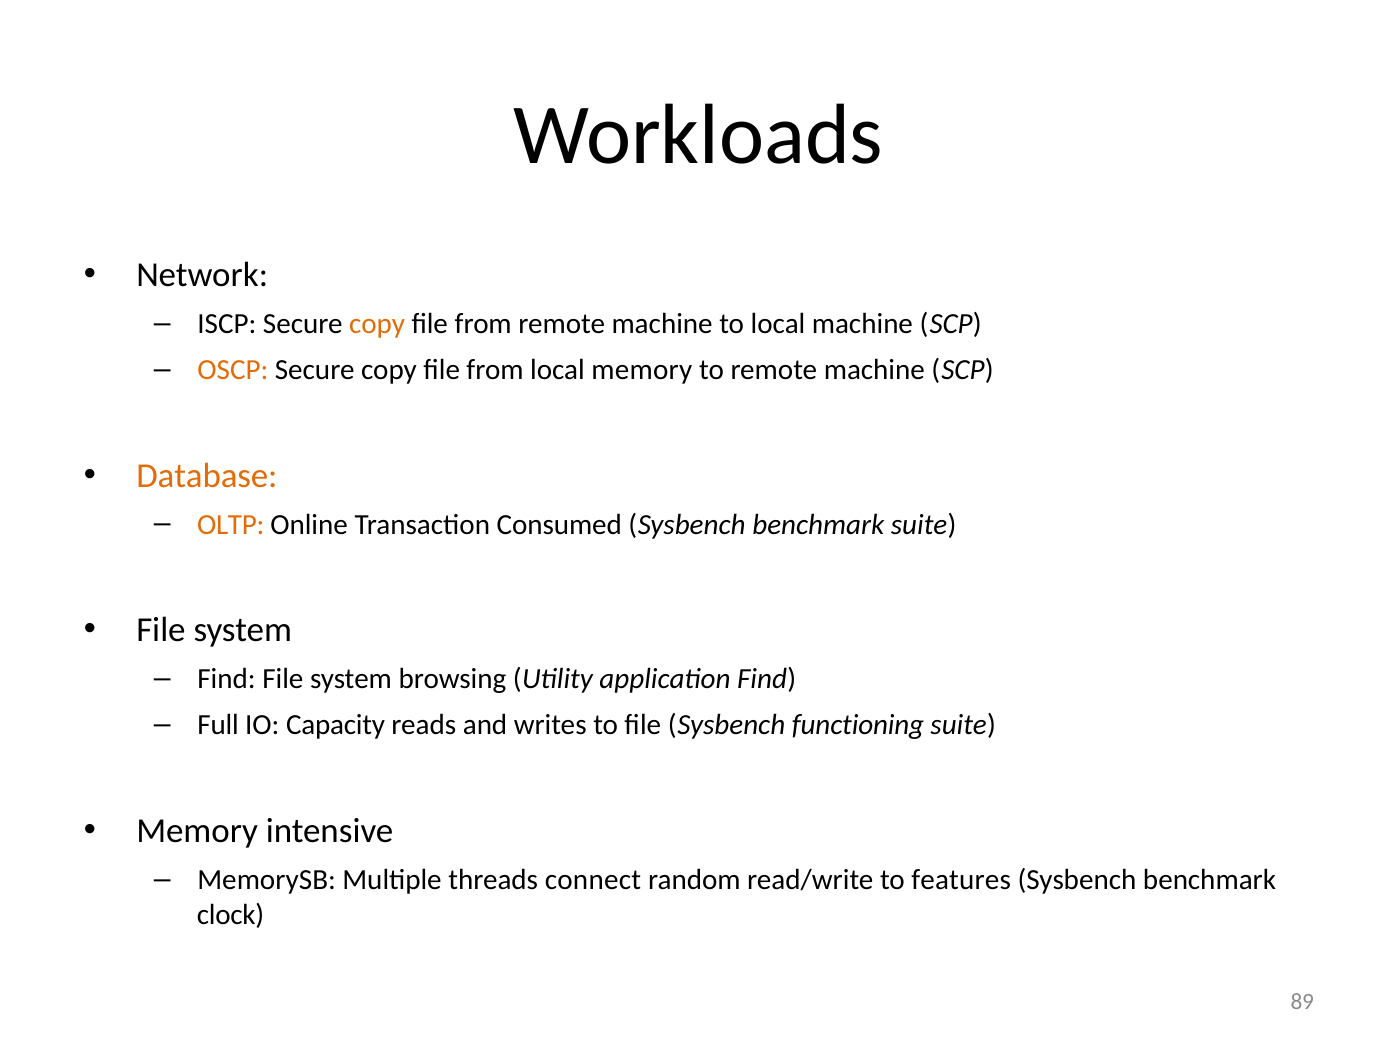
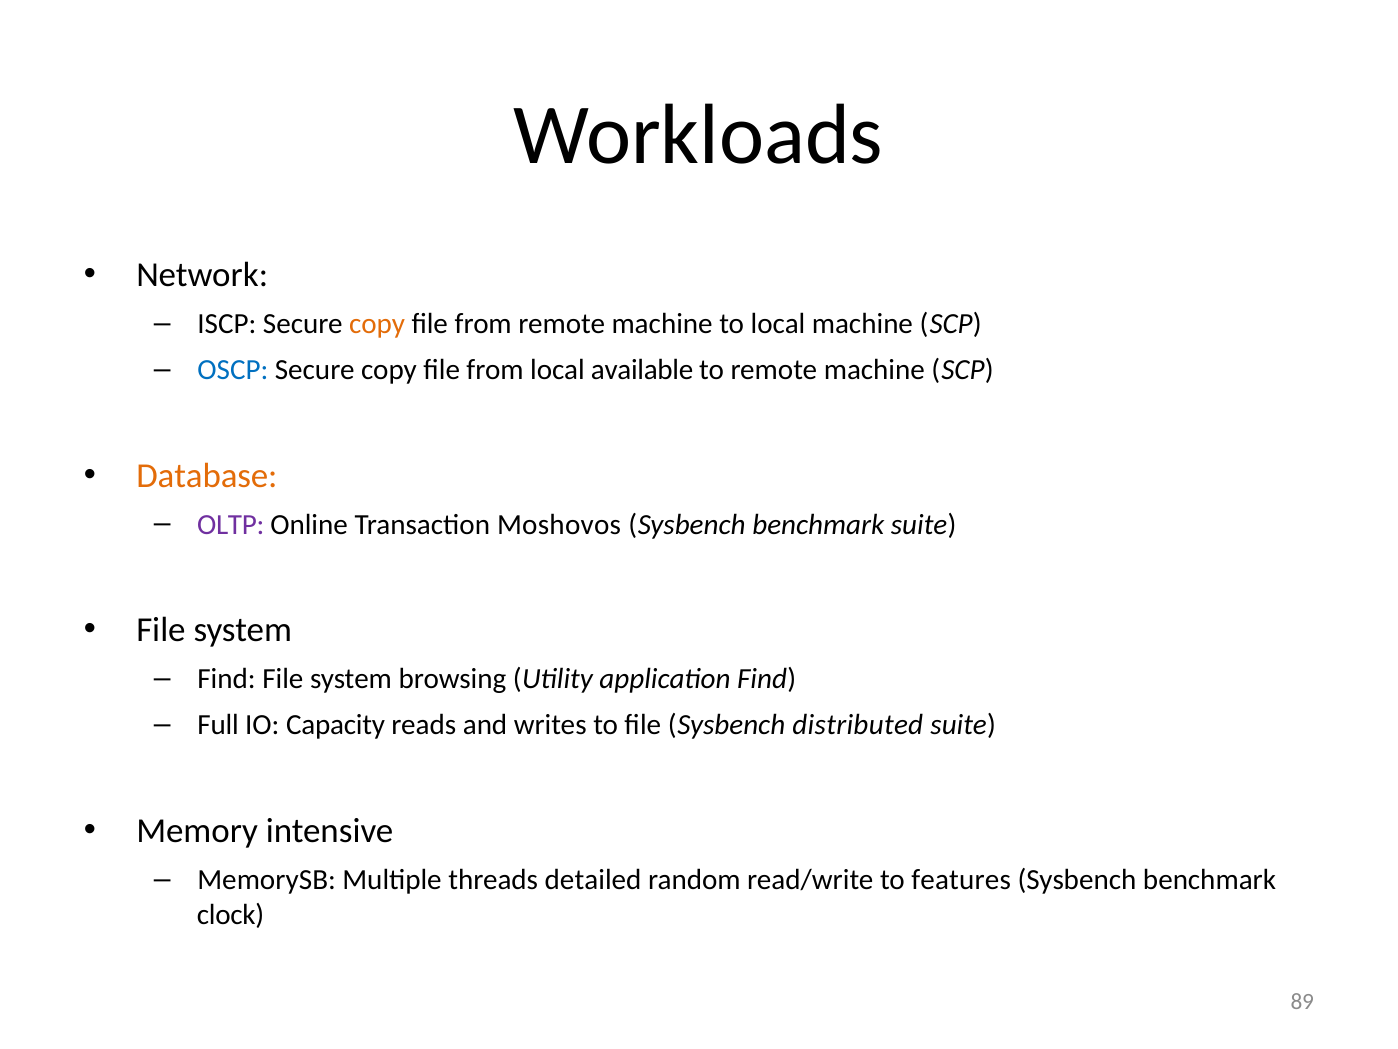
OSCP colour: orange -> blue (233, 370)
local memory: memory -> available (642, 370)
OLTP colour: orange -> purple (231, 524)
Consumed: Consumed -> Moshovos (559, 524)
functioning: functioning -> distributed (858, 725)
connect: connect -> detailed (593, 879)
